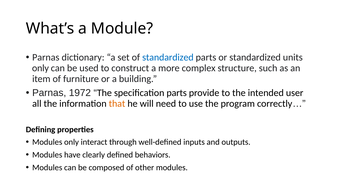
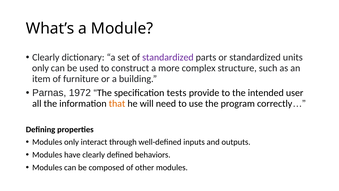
Parnas: Parnas -> Clearly (46, 57)
standardized colour: blue -> purple (168, 57)
specification parts: parts -> tests (177, 93)
